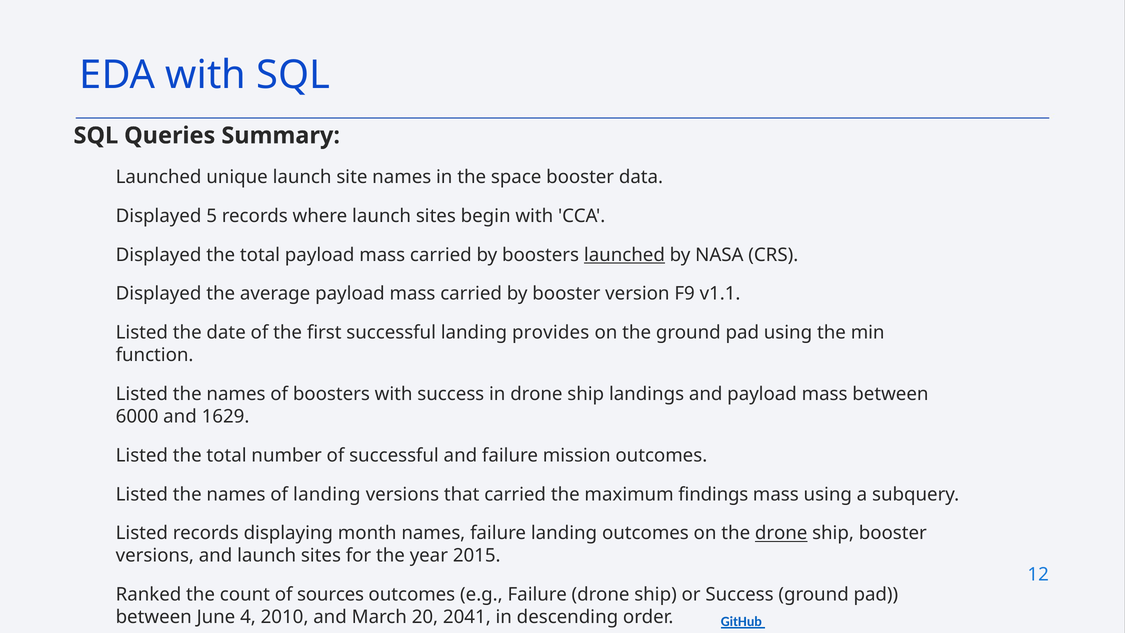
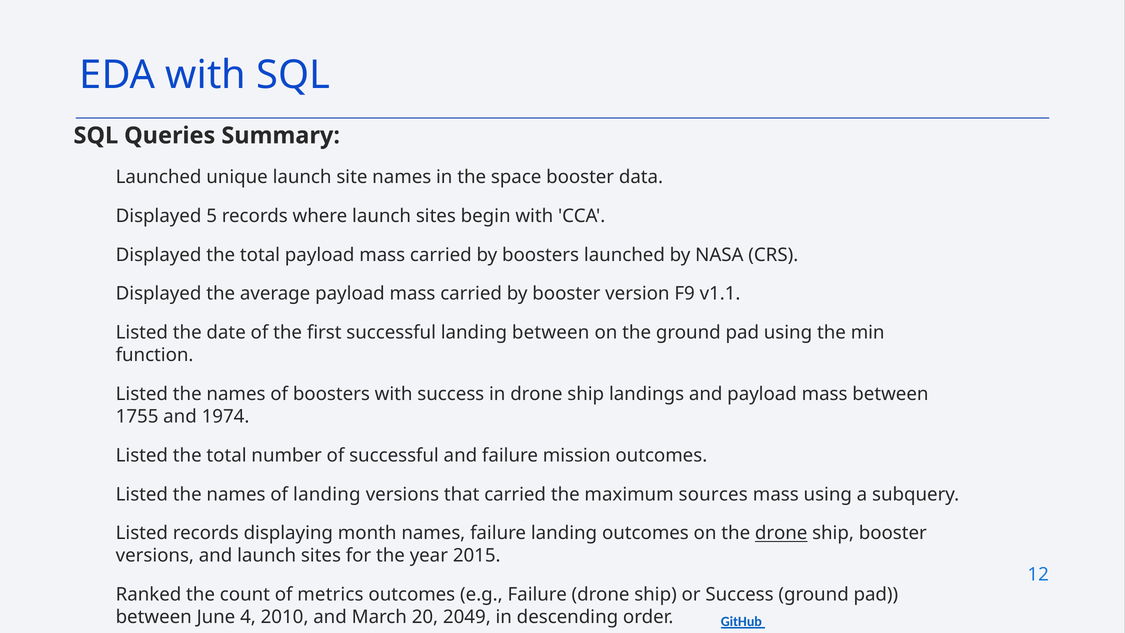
launched underline: present -> none (624, 255)
landing provides: provides -> between (551, 333)
6000: 6000 -> 1755 (137, 416)
1629: 1629 -> 1974 (226, 416)
findings: findings -> sources (713, 494)
sources: sources -> metrics (330, 595)
2041: 2041 -> 2049 (467, 617)
